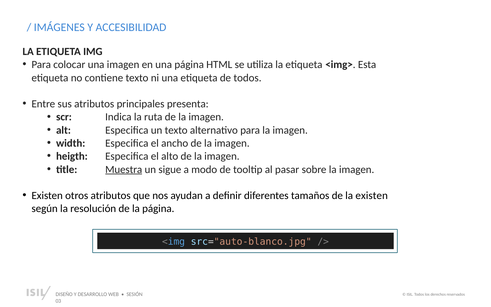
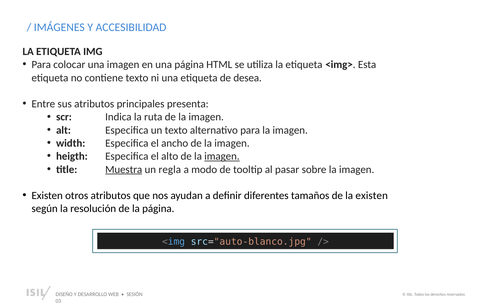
de todos: todos -> desea (248, 78)
imagen underline: none -> present (222, 156)
sigue: sigue -> regla (170, 169)
